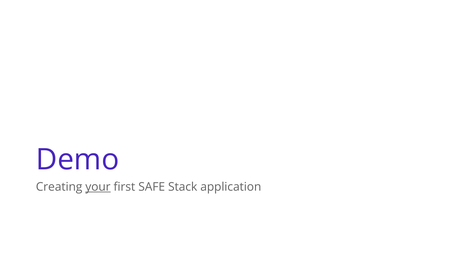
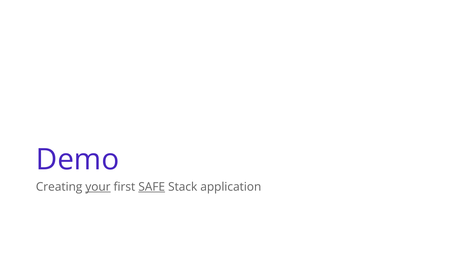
SAFE underline: none -> present (152, 187)
